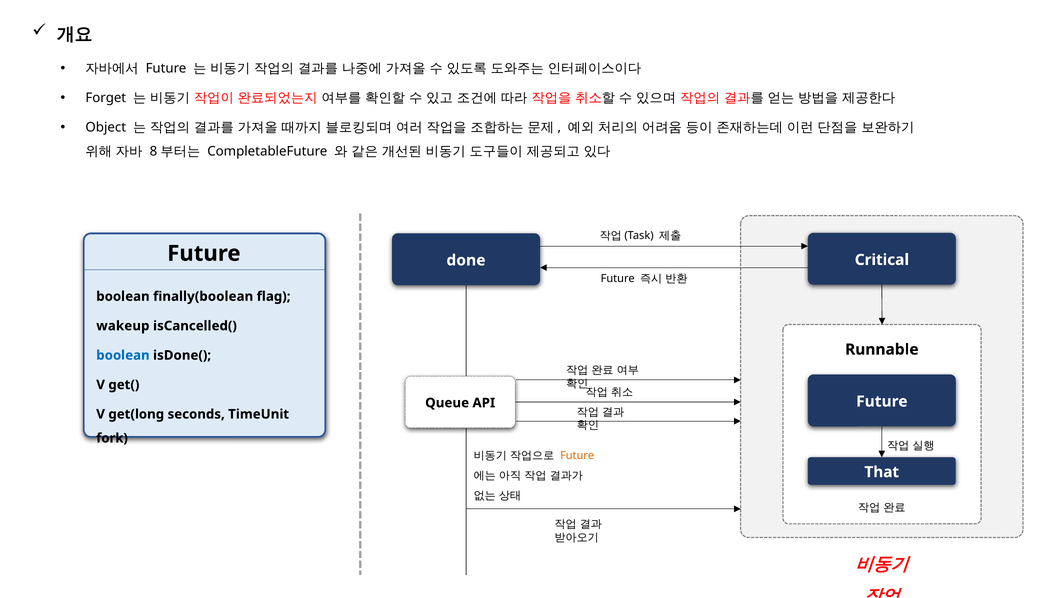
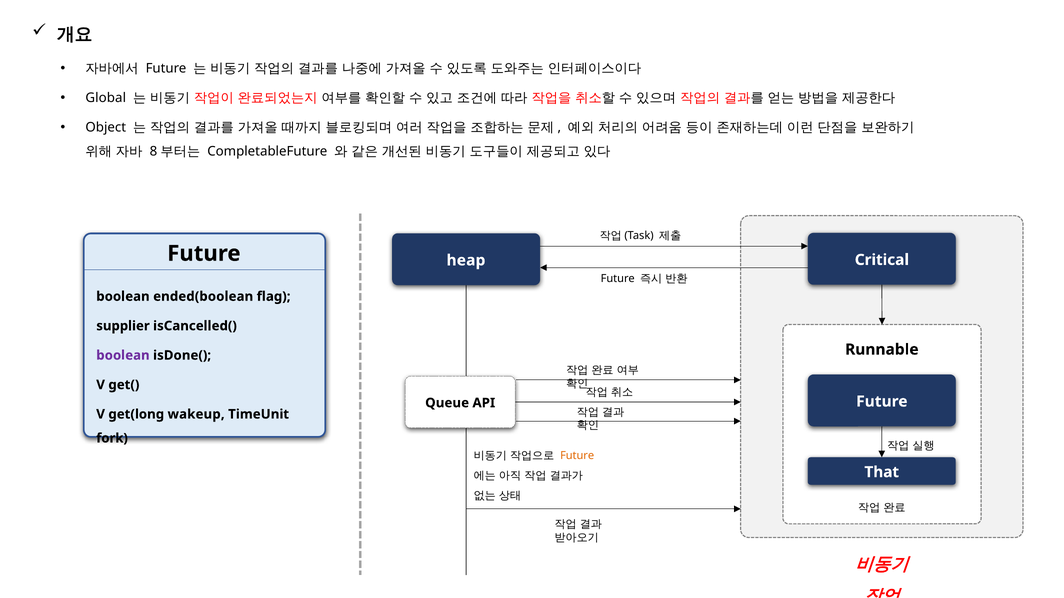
Forget: Forget -> Global (106, 98)
done: done -> heap (466, 261)
finally(boolean: finally(boolean -> ended(boolean (203, 297)
wakeup: wakeup -> supplier (123, 326)
boolean colour: blue -> purple (123, 356)
seconds: seconds -> wakeup (196, 415)
